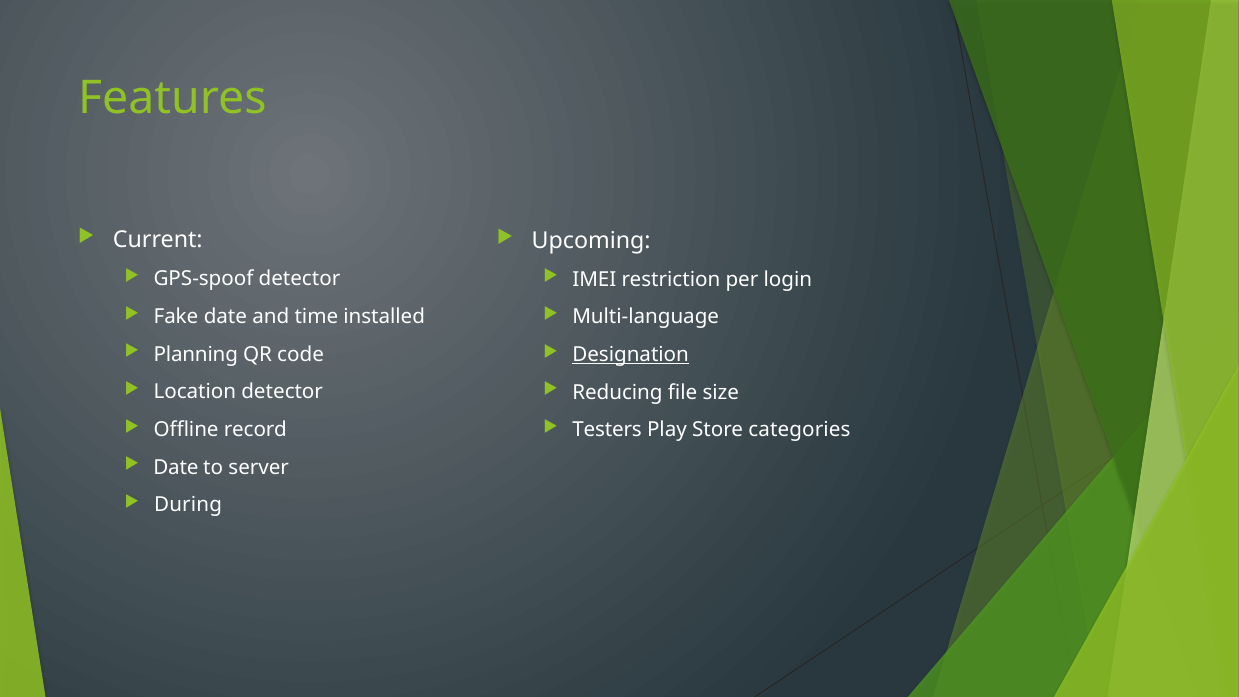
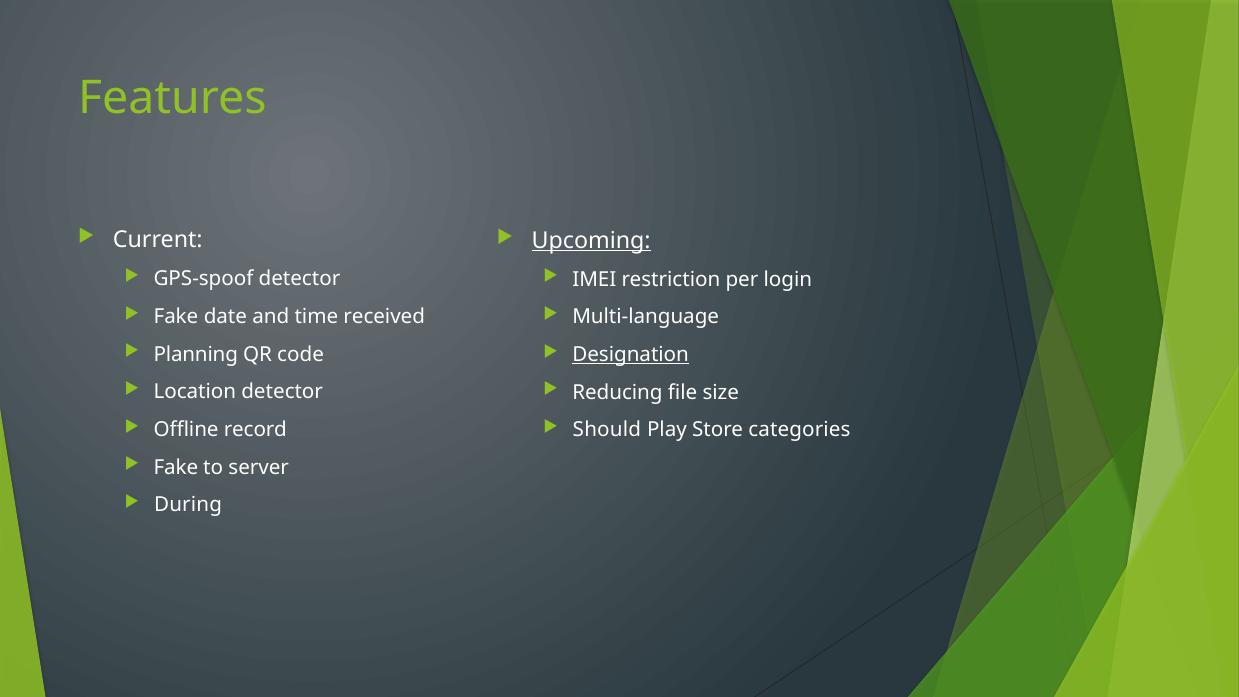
Upcoming underline: none -> present (591, 240)
installed: installed -> received (384, 317)
Testers: Testers -> Should (607, 430)
Date: Date -> Fake (176, 467)
